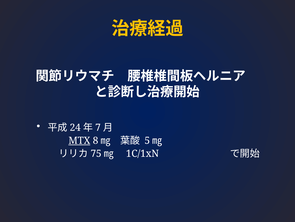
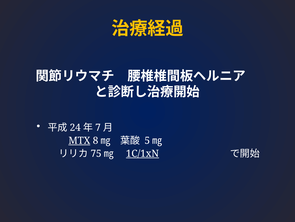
1C/1xN underline: none -> present (142, 153)
